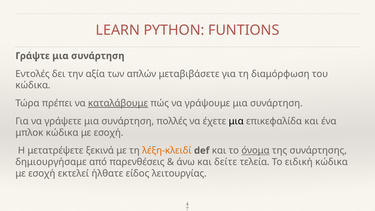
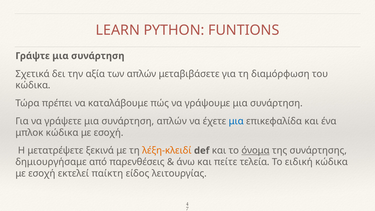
Εντολές: Εντολές -> Σχετικά (32, 74)
καταλάβουμε underline: present -> none (118, 103)
συνάρτηση πολλές: πολλές -> απλών (172, 121)
μια colour: black -> blue (236, 121)
δείτε: δείτε -> πείτε (226, 162)
ήλθατε: ήλθατε -> παίκτη (107, 173)
